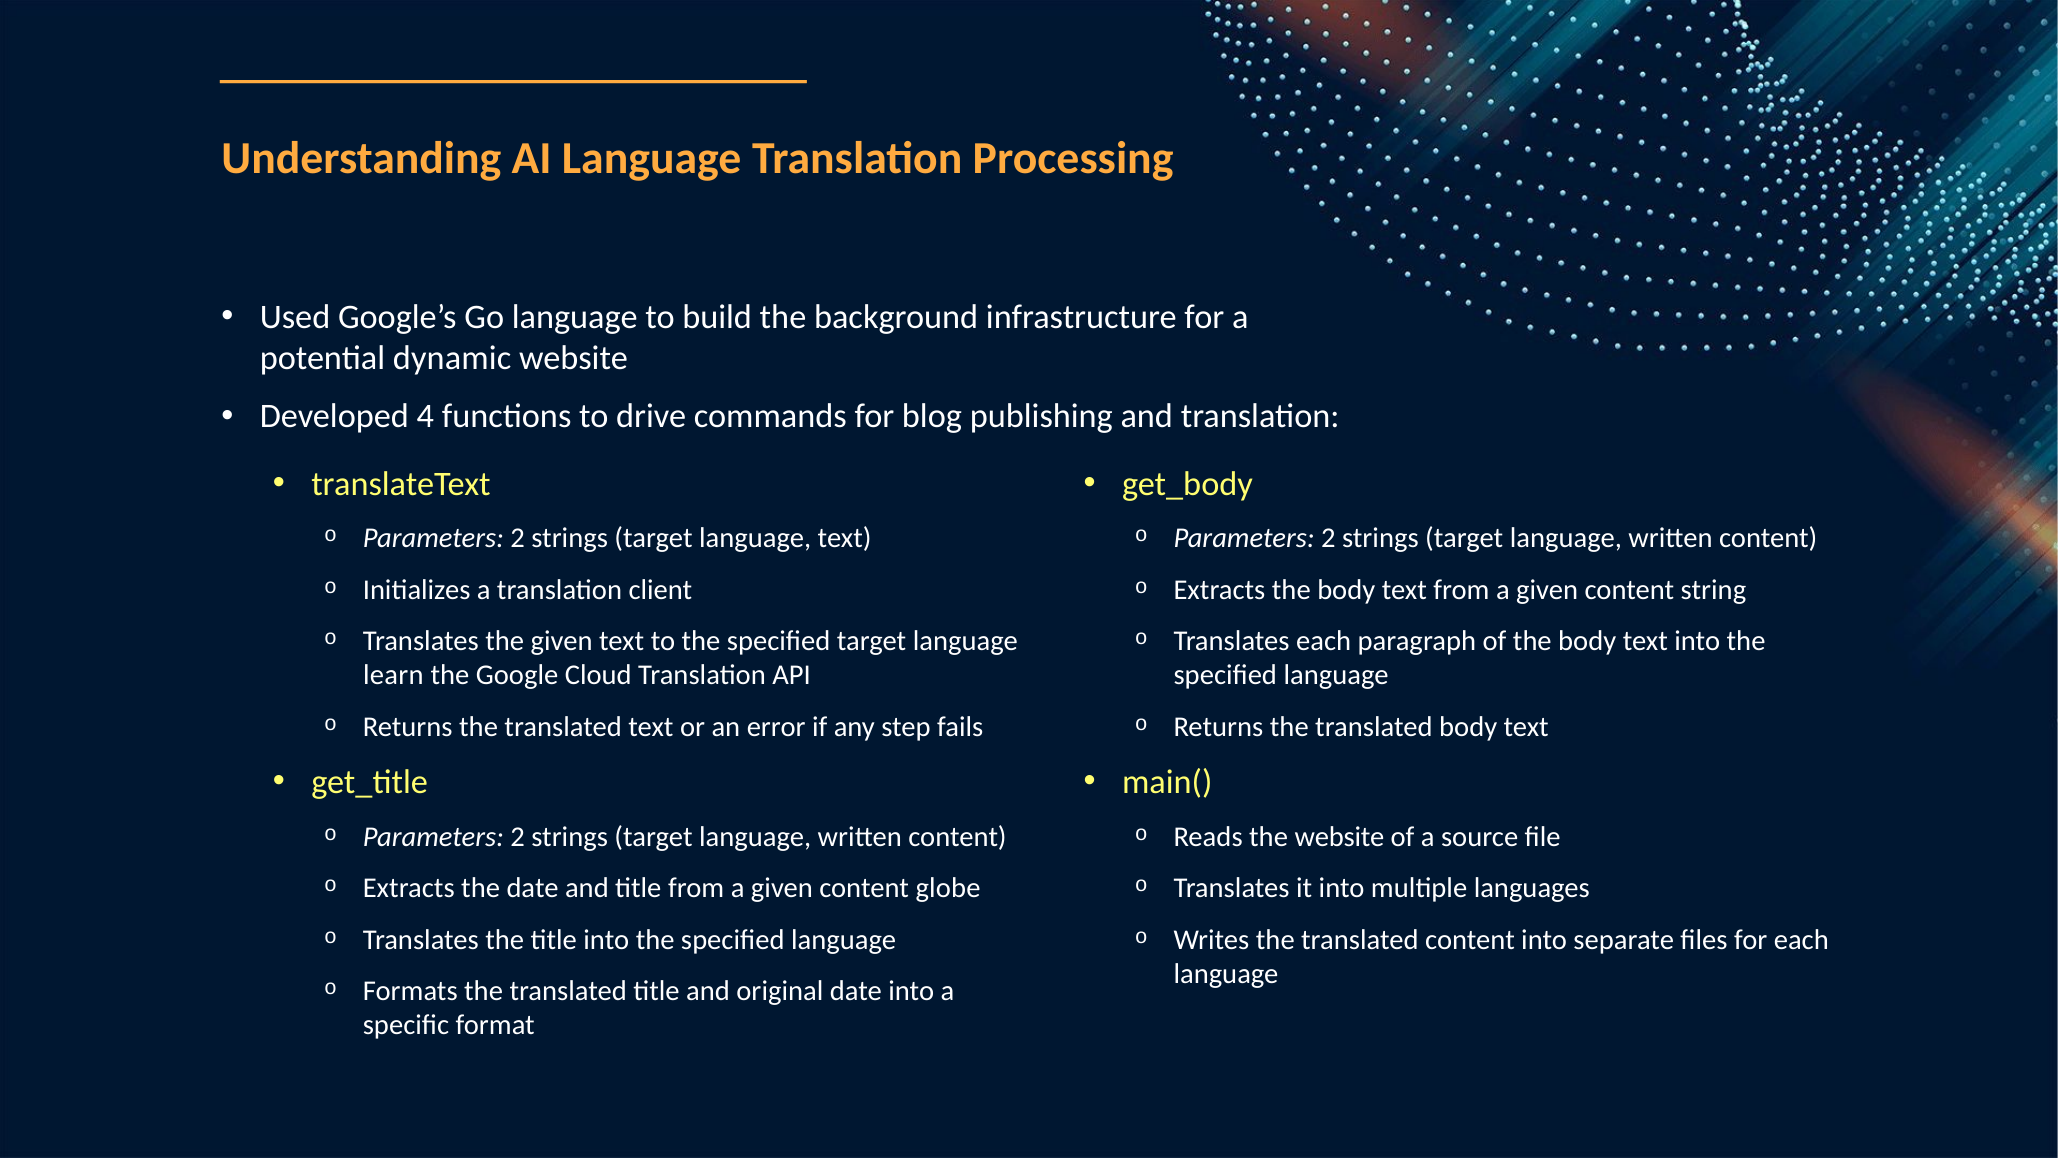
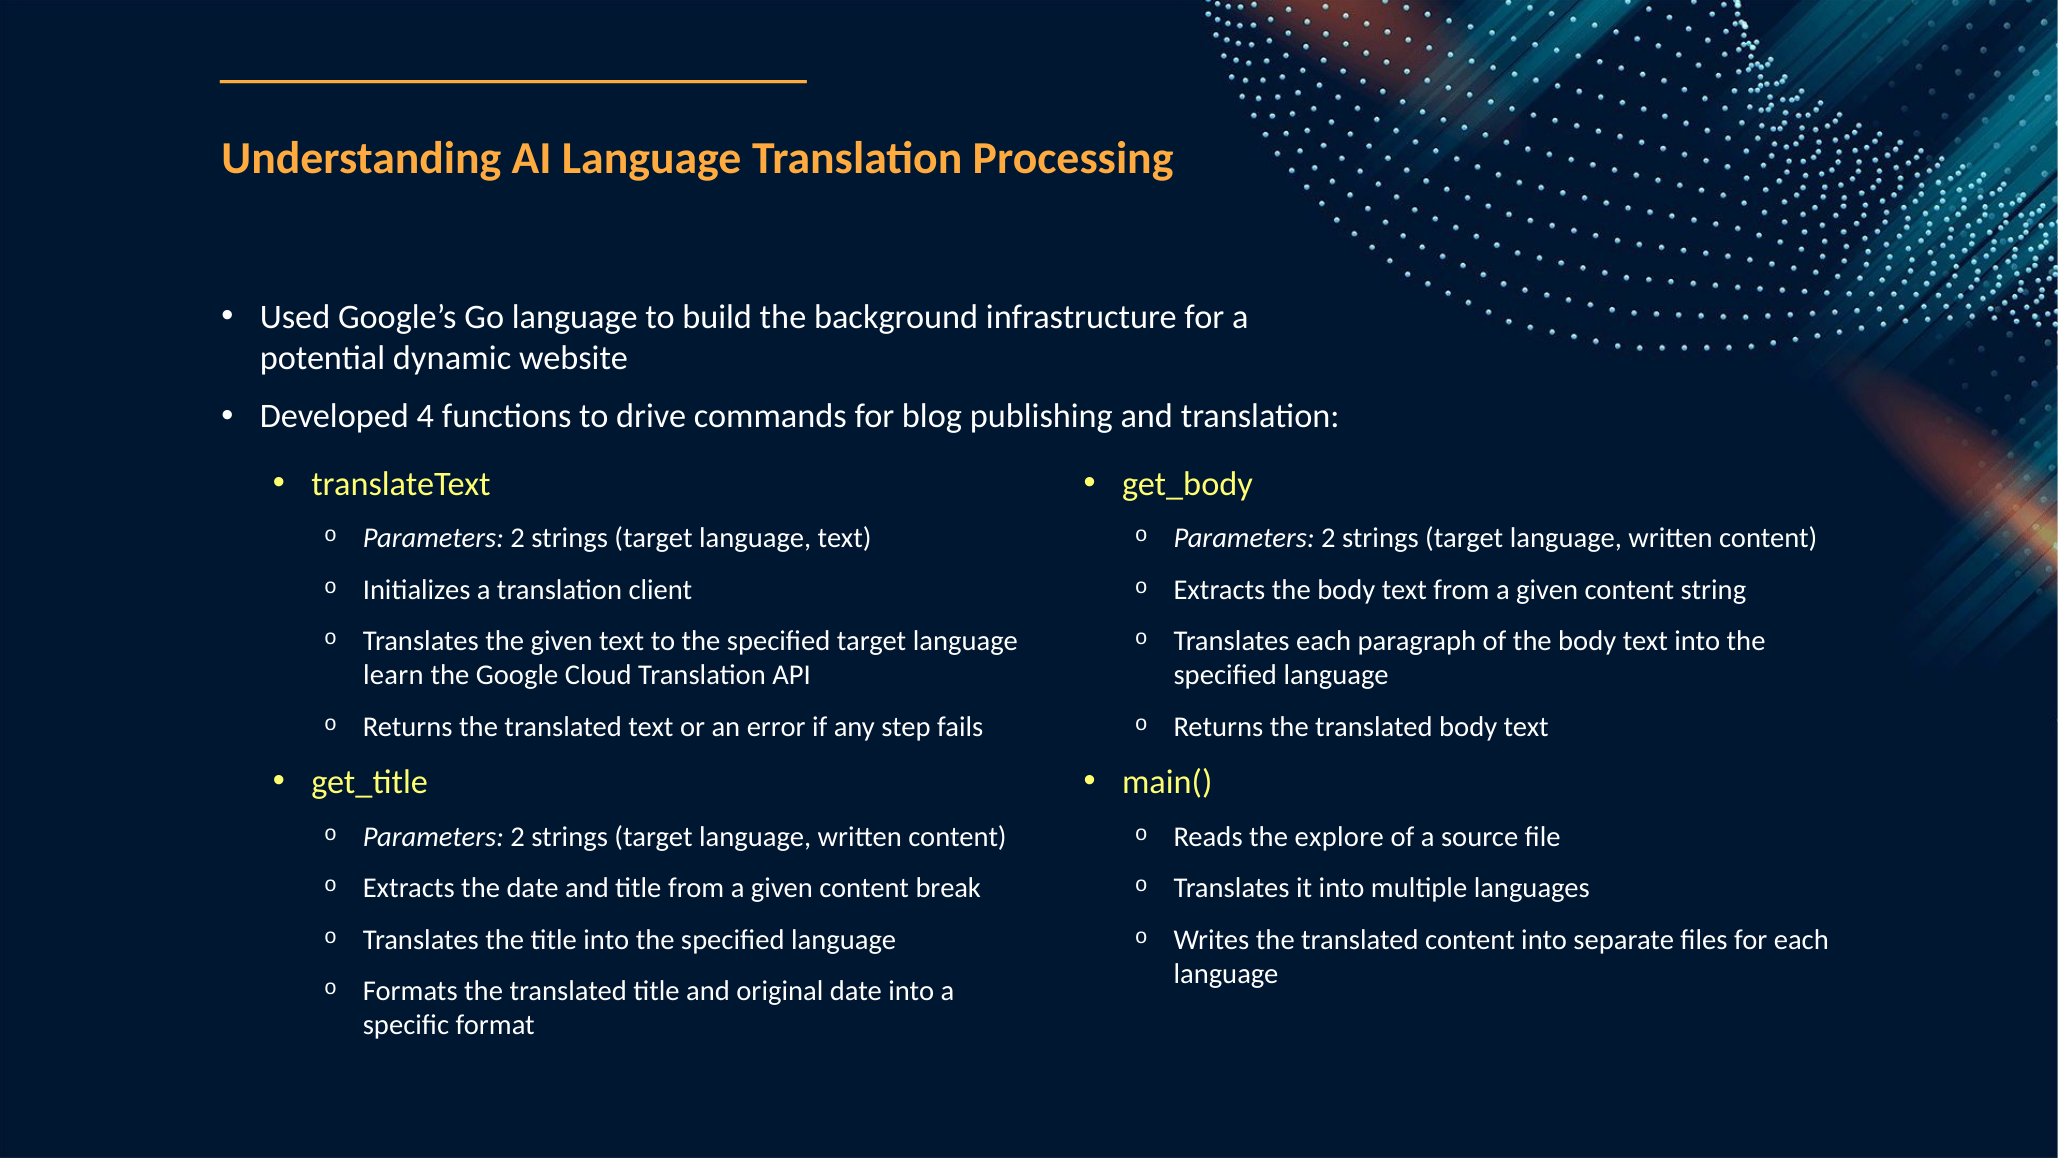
the website: website -> explore (1339, 837)
globe: globe -> break (948, 888)
